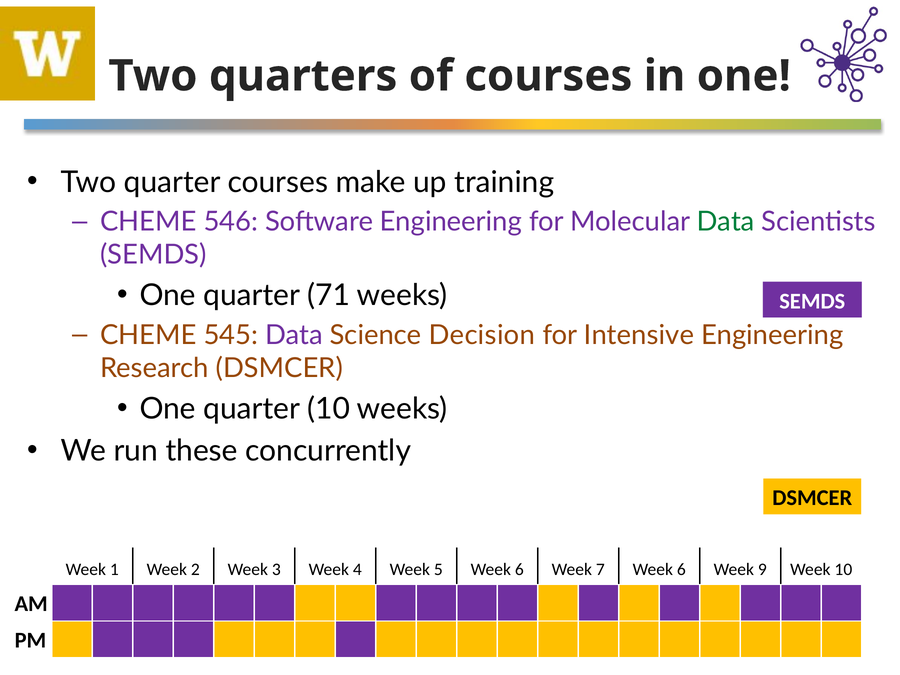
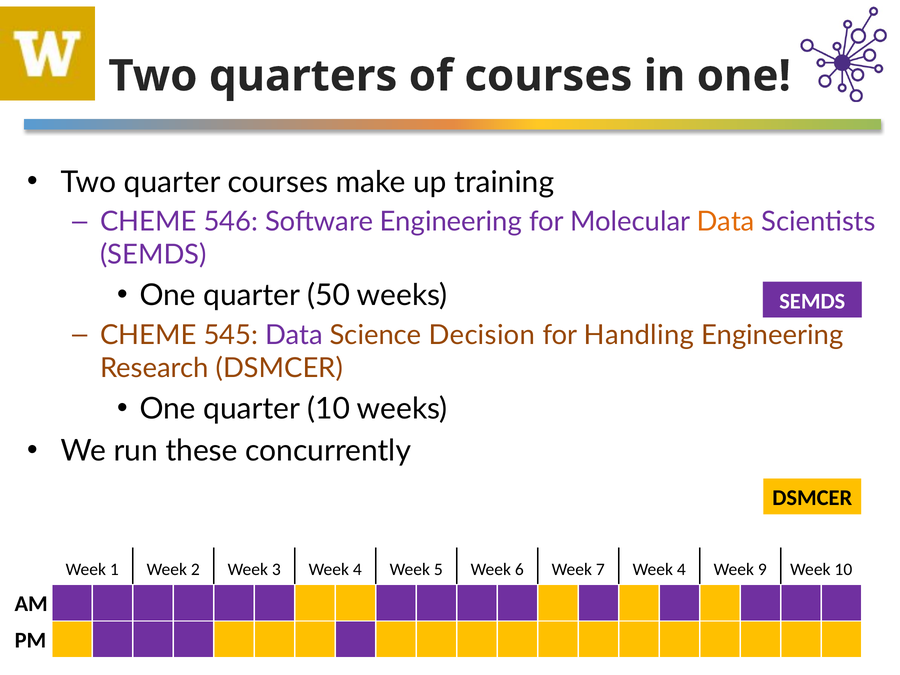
Data colour: green -> orange (726, 222)
71: 71 -> 50 (329, 295)
Intensive: Intensive -> Handling (639, 335)
7 Week 6: 6 -> 4 (681, 570)
